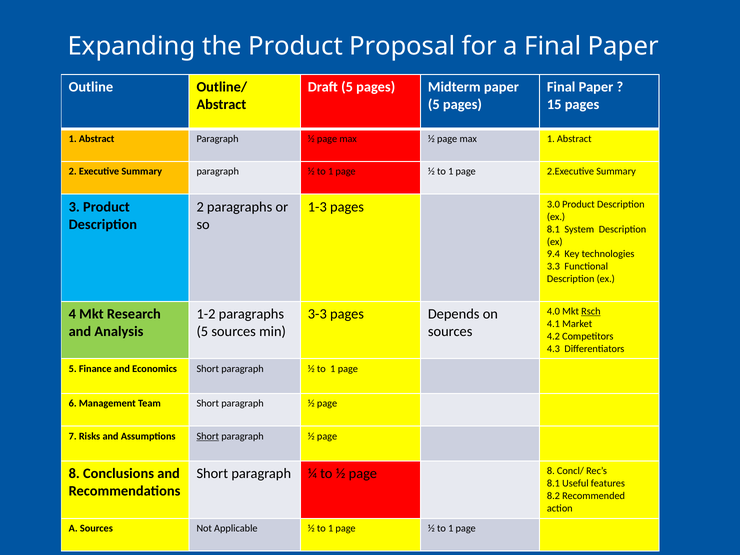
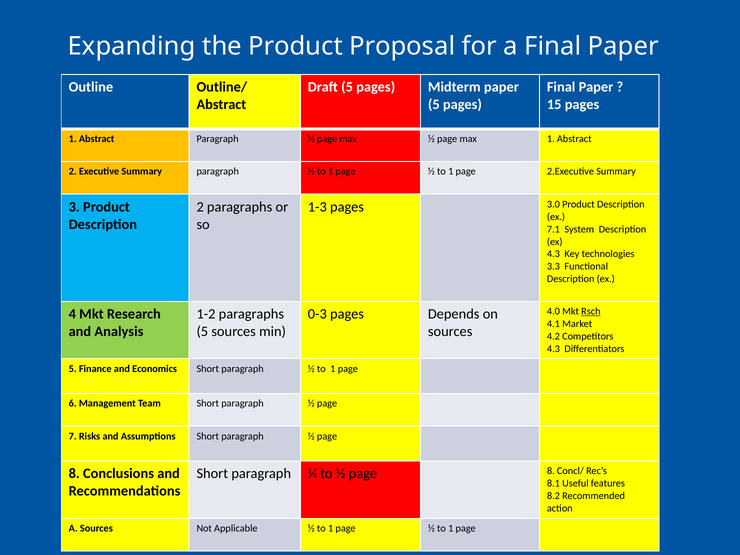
8.1: 8.1 -> 7.1 (553, 229)
9.4: 9.4 -> 4.3 (553, 254)
3-3: 3-3 -> 0-3 (317, 314)
Short underline: present -> none (208, 436)
